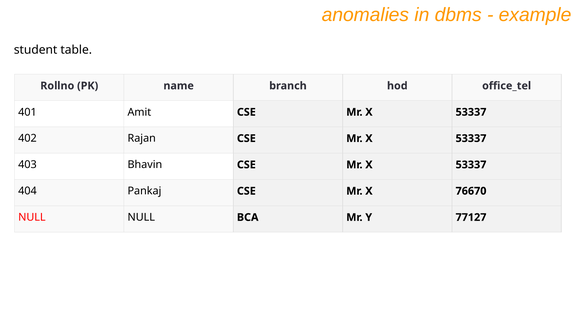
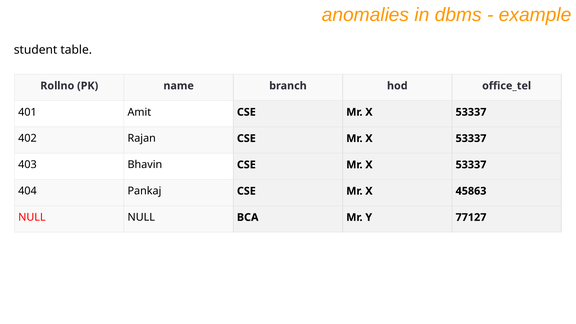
76670: 76670 -> 45863 (471, 191)
